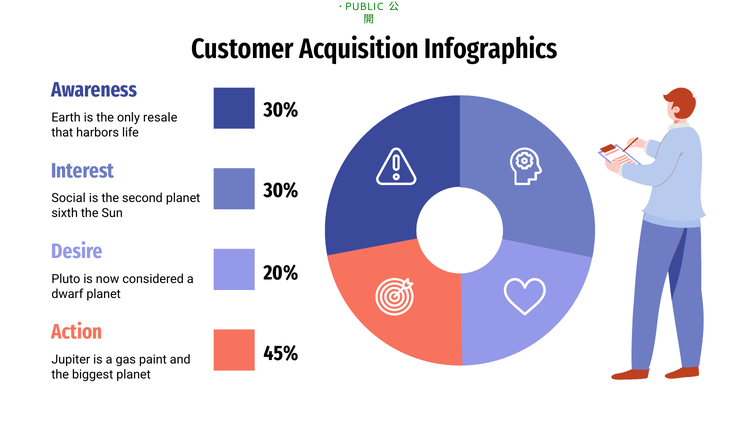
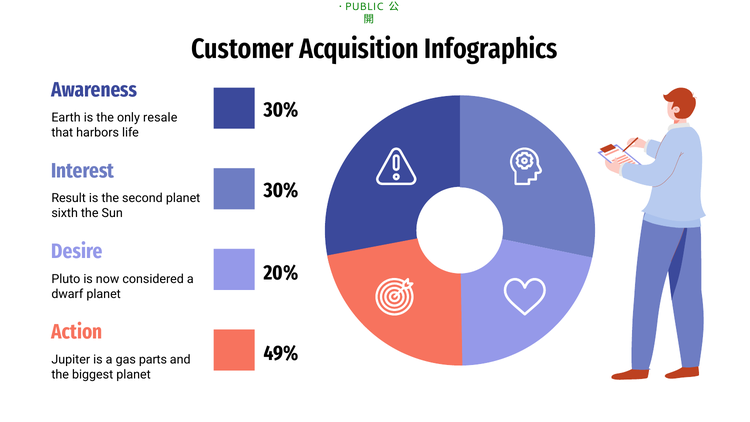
Social: Social -> Result (69, 198)
45%: 45% -> 49% (281, 353)
paint: paint -> parts (153, 360)
